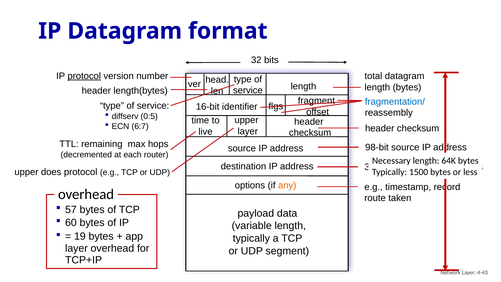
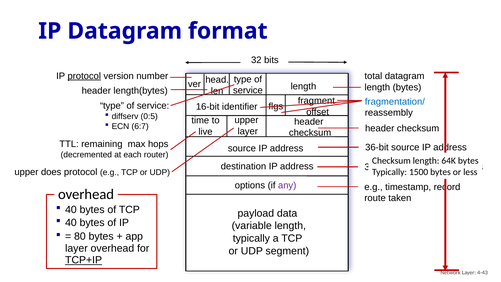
98-bit: 98-bit -> 36-bit (377, 147)
Necessary: Necessary -> Checksum (391, 161)
any colour: orange -> purple (287, 185)
57: 57 -> 40 (71, 210)
60: 60 -> 40 (71, 222)
19: 19 -> 80 (80, 236)
TCP+IP underline: none -> present (84, 260)
